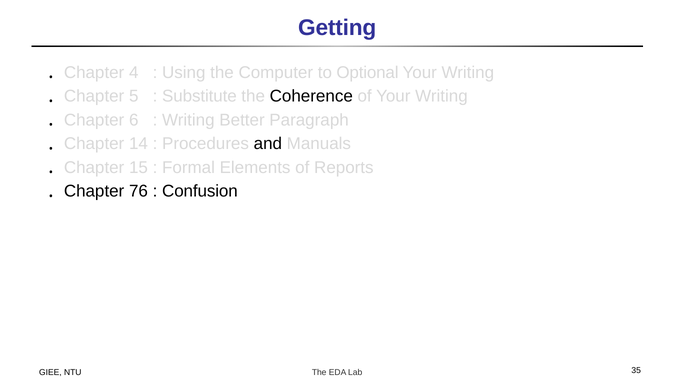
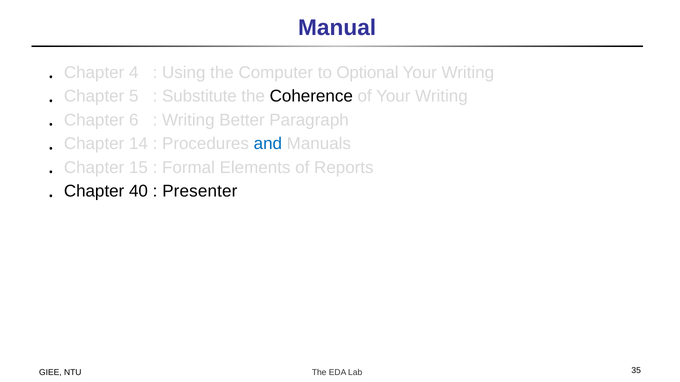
Getting: Getting -> Manual (337, 28)
and colour: black -> blue (268, 144)
76: 76 -> 40 (138, 192)
Confusion: Confusion -> Presenter (200, 192)
